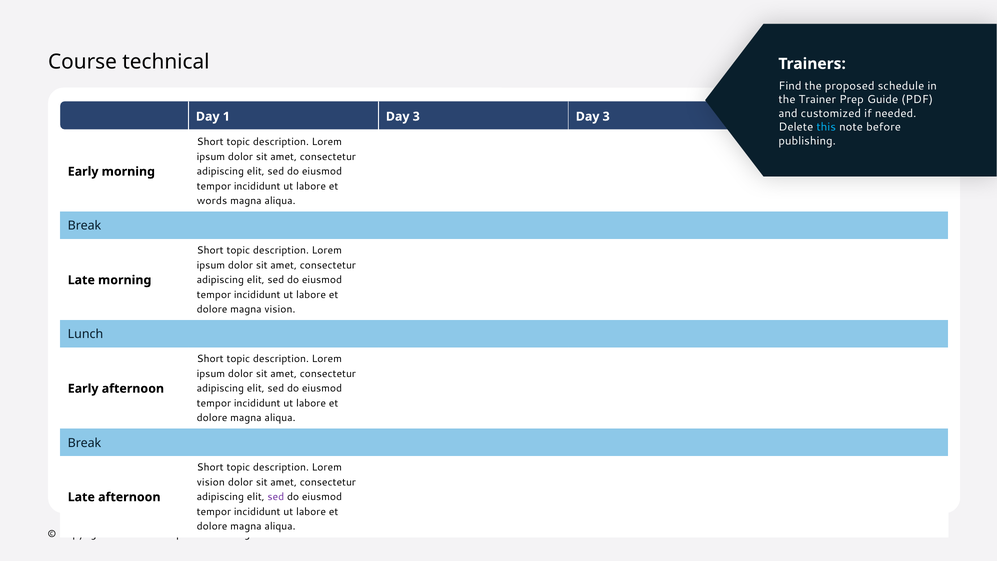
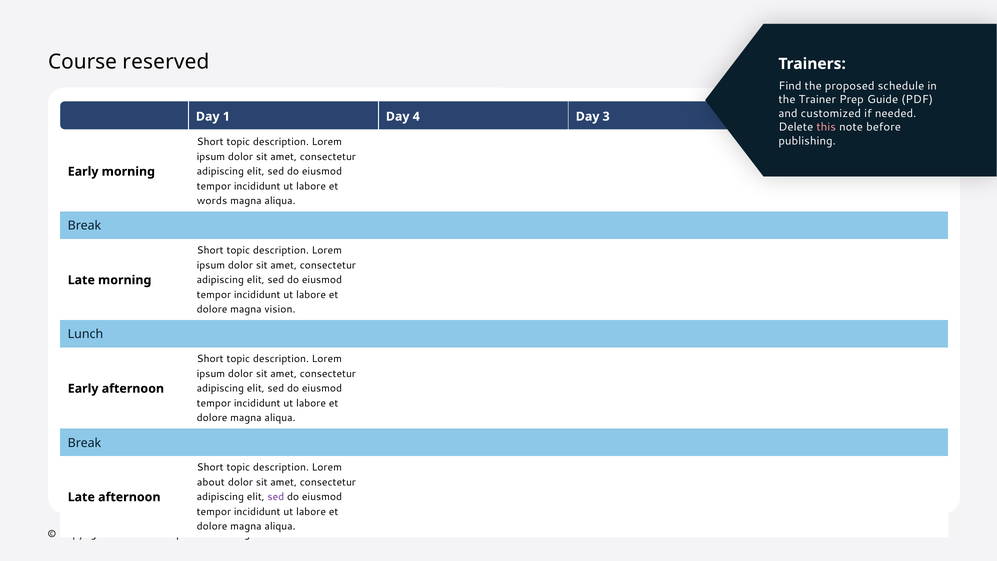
Course technical: technical -> reserved (166, 62)
1 Day 3: 3 -> 4 (416, 117)
this colour: light blue -> pink (826, 127)
vision: vision -> about (211, 482)
